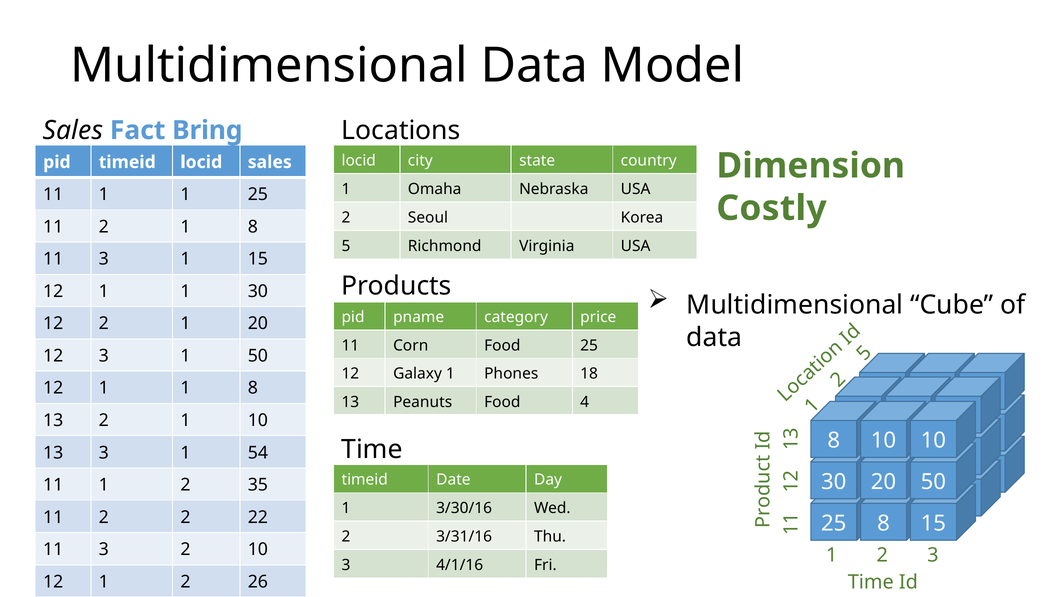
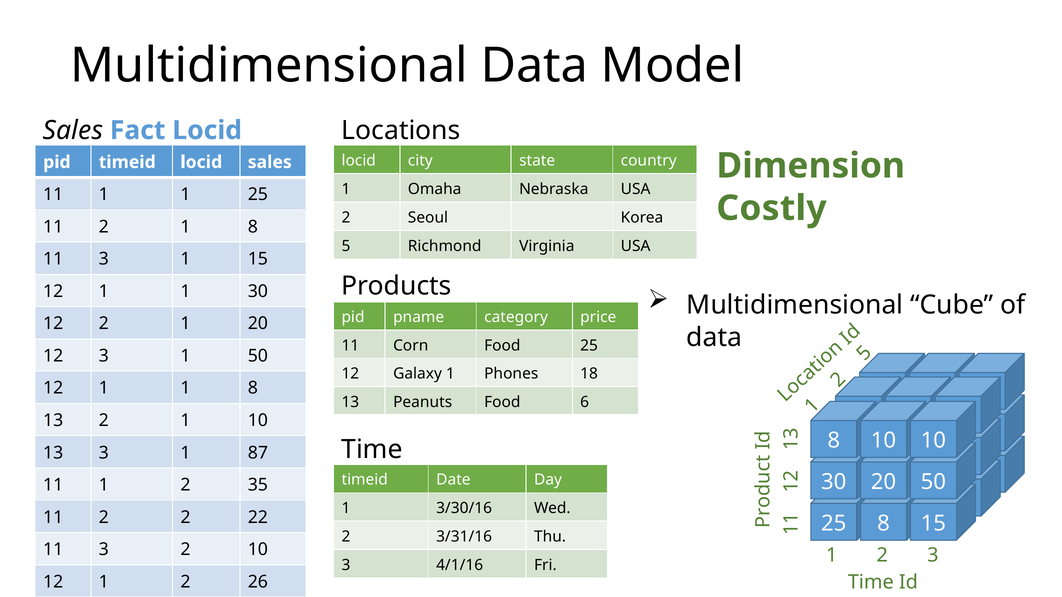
Fact Bring: Bring -> Locid (207, 130)
4: 4 -> 6 (585, 402)
54: 54 -> 87 (258, 453)
